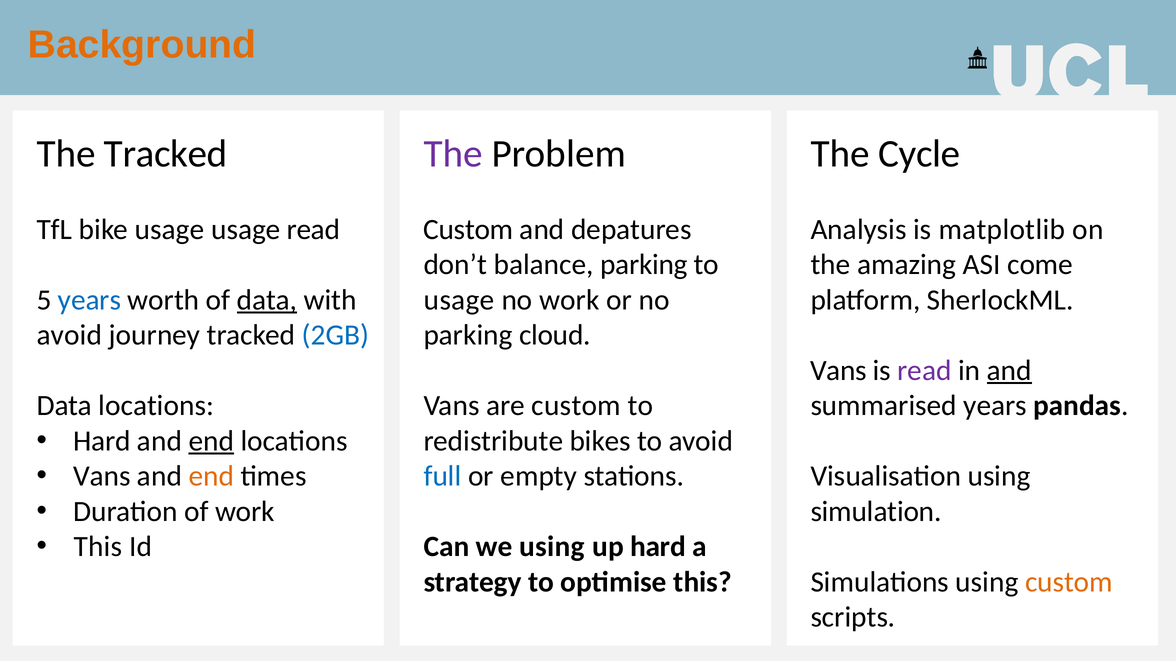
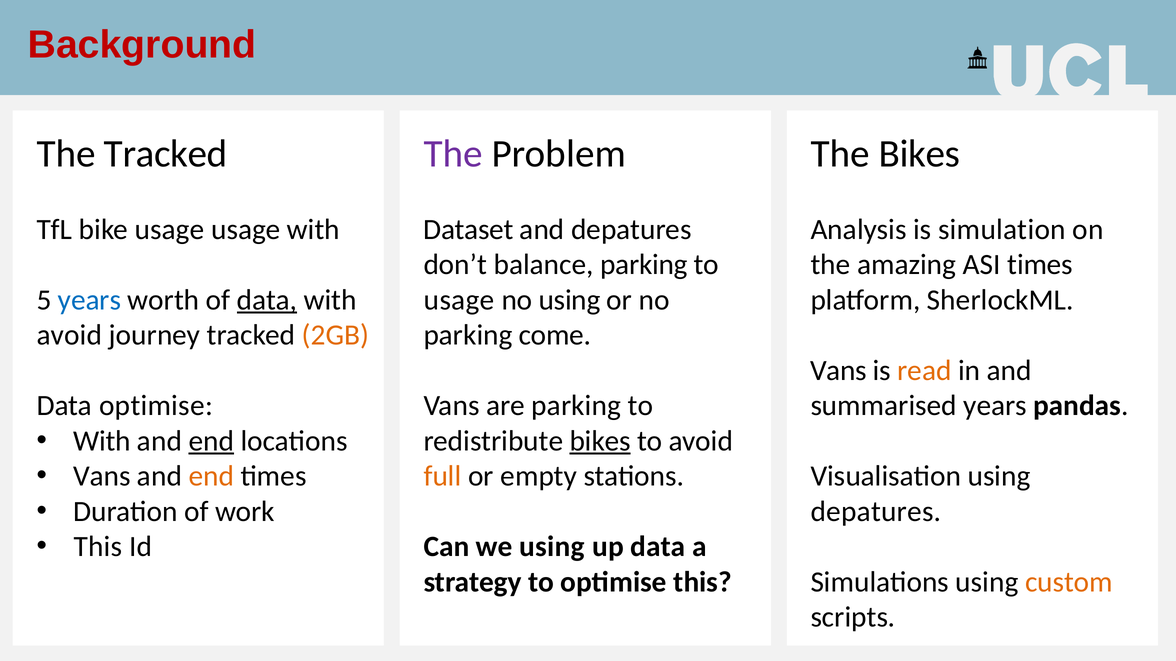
Background colour: orange -> red (142, 45)
The Cycle: Cycle -> Bikes (919, 154)
usage read: read -> with (313, 230)
Custom: Custom -> Dataset (468, 230)
matplotlib: matplotlib -> simulation (1002, 230)
ASI come: come -> times (1040, 265)
no work: work -> using (570, 300)
2GB colour: blue -> orange (336, 335)
cloud: cloud -> come (555, 335)
read colour: purple -> orange (924, 371)
and underline: present -> none (1009, 371)
Data locations: locations -> optimise (156, 406)
are custom: custom -> parking (576, 406)
Hard: Hard -> With (102, 441)
bikes underline: none -> present (600, 441)
full colour: blue -> orange (443, 477)
simulation: simulation -> depatures (876, 512)
up hard: hard -> data (658, 547)
